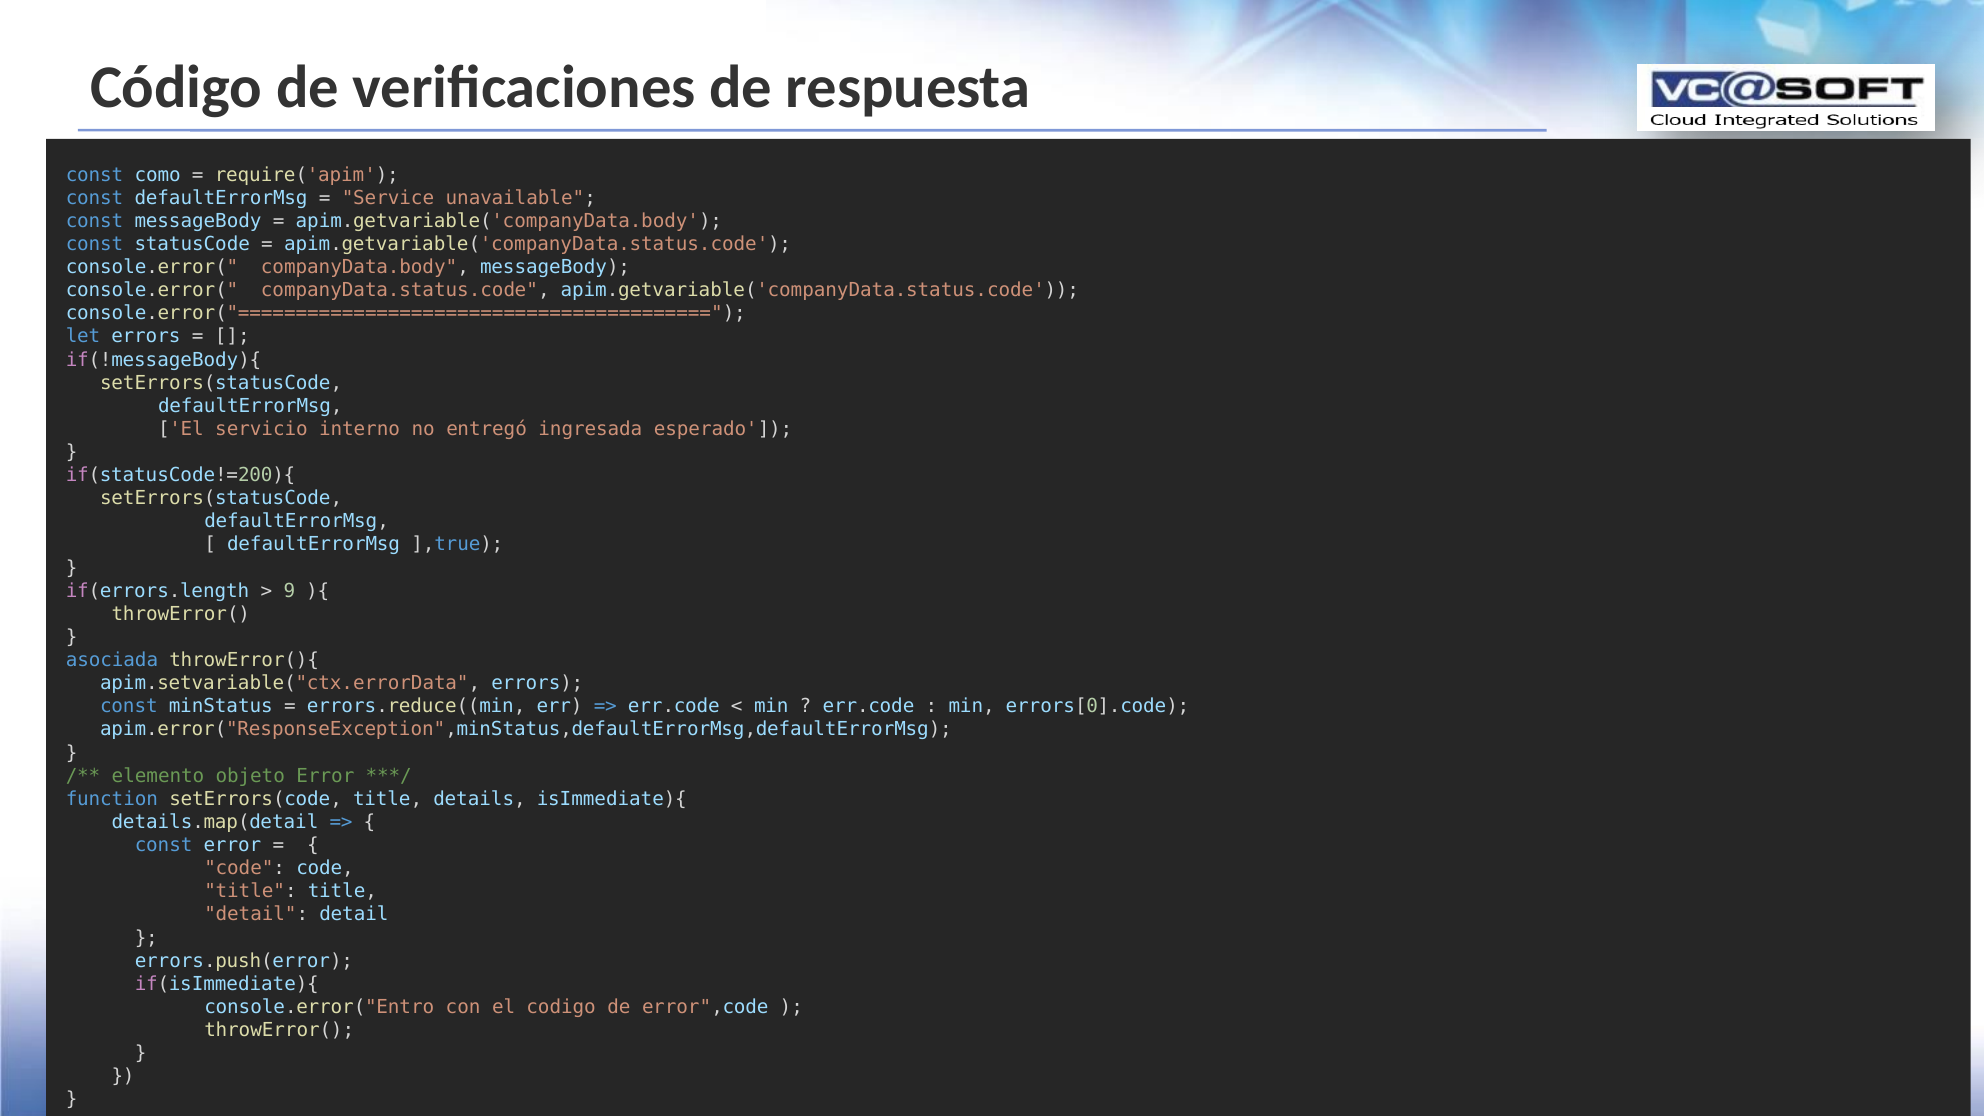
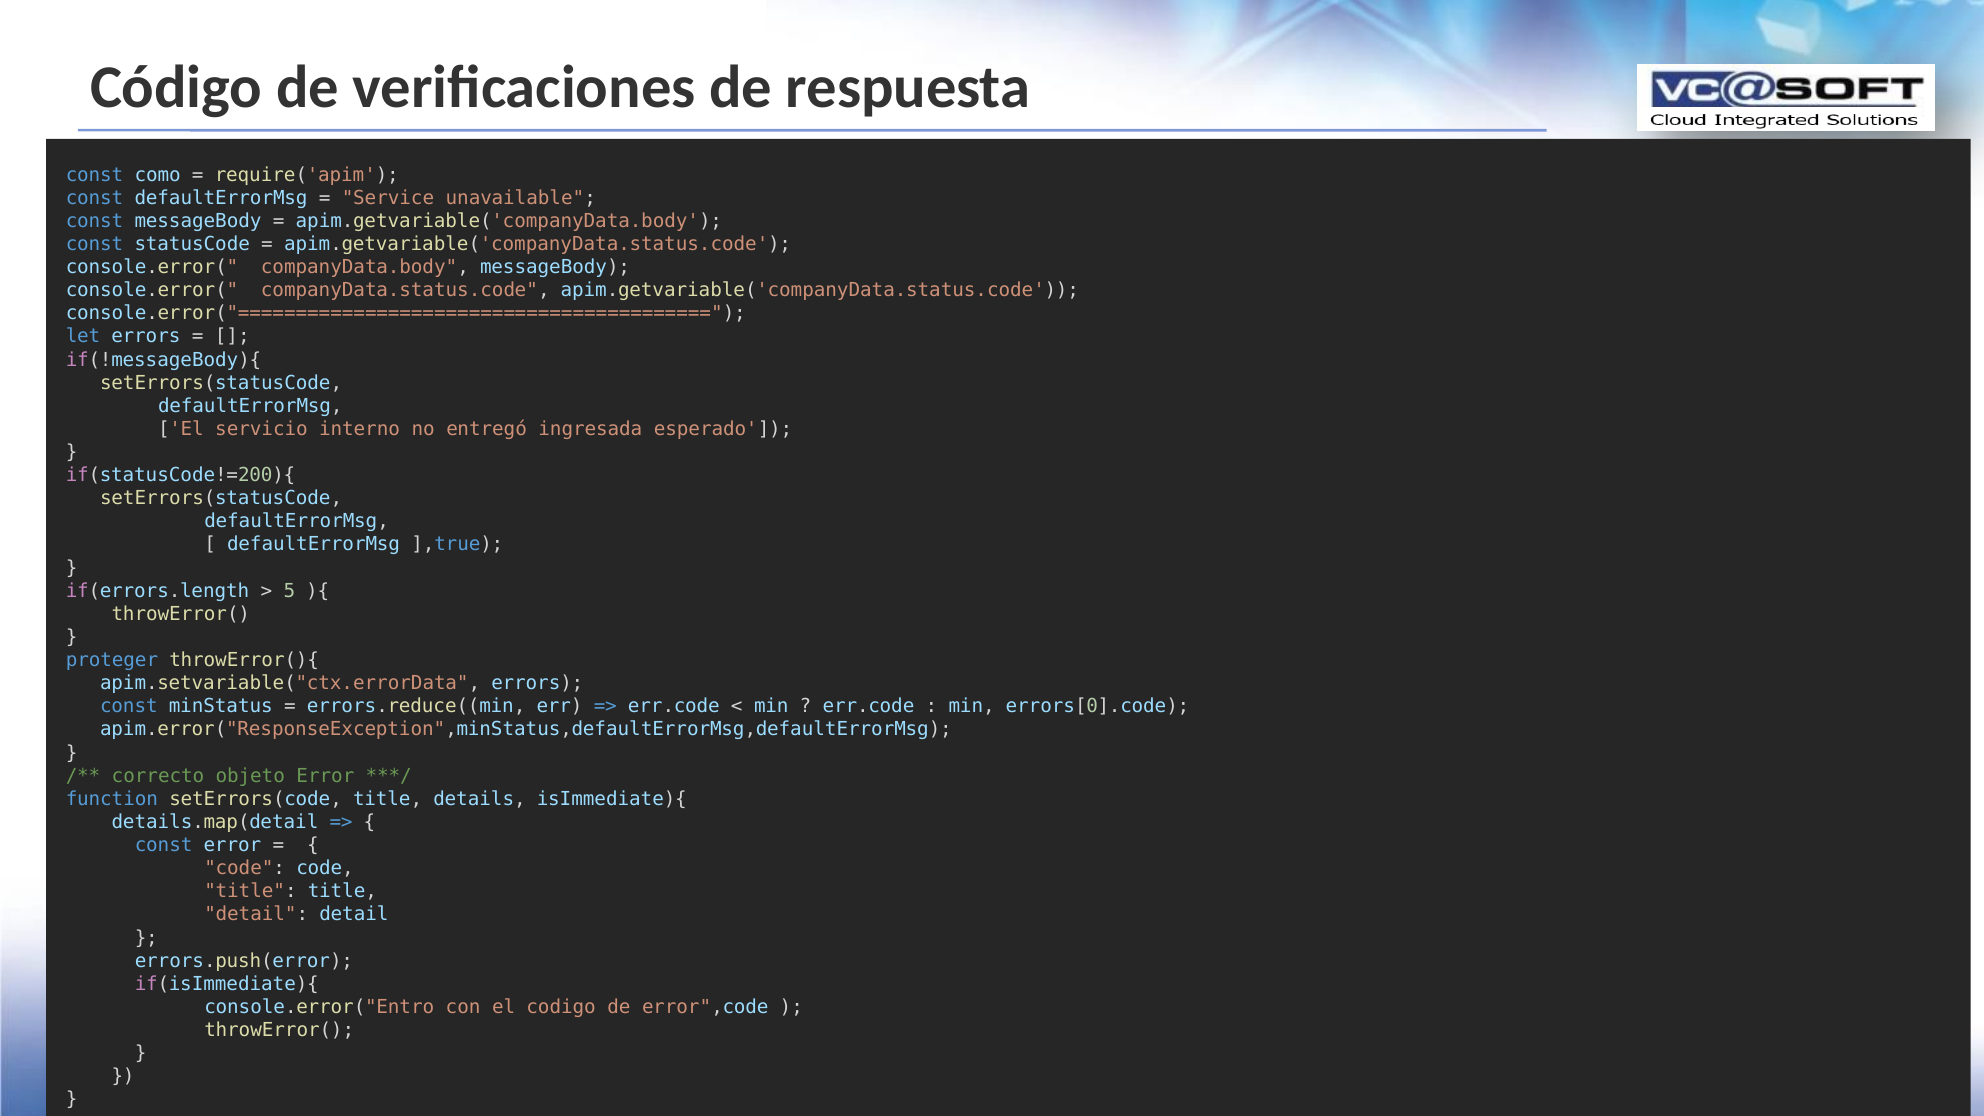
9: 9 -> 5 (290, 591)
asociada: asociada -> proteger (112, 660)
elemento: elemento -> correcto (158, 776)
